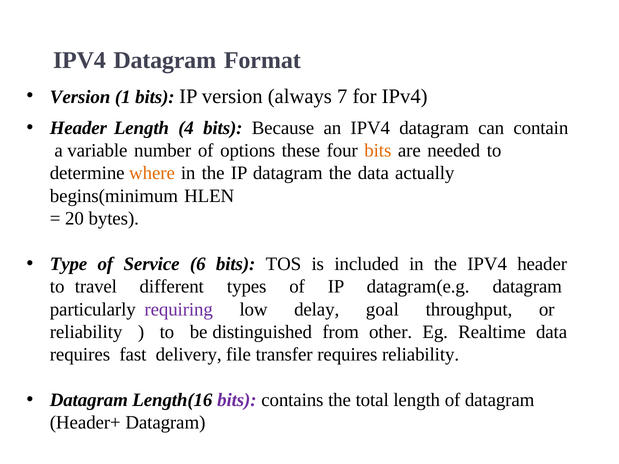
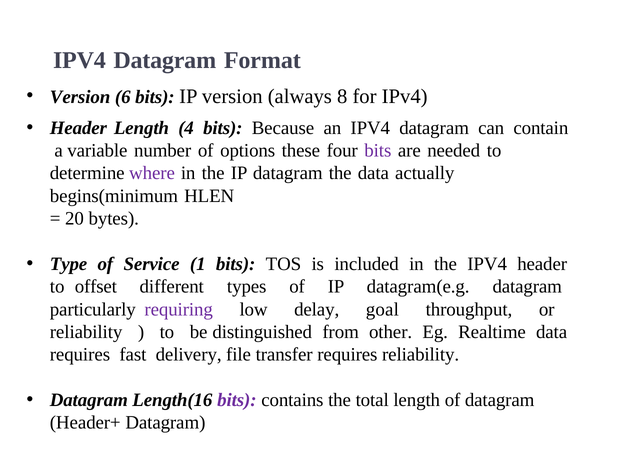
1: 1 -> 6 (123, 97)
7: 7 -> 8 (342, 96)
bits colour: orange -> purple (378, 151)
where colour: orange -> purple (152, 173)
6: 6 -> 1 (198, 264)
travel: travel -> offset (96, 287)
